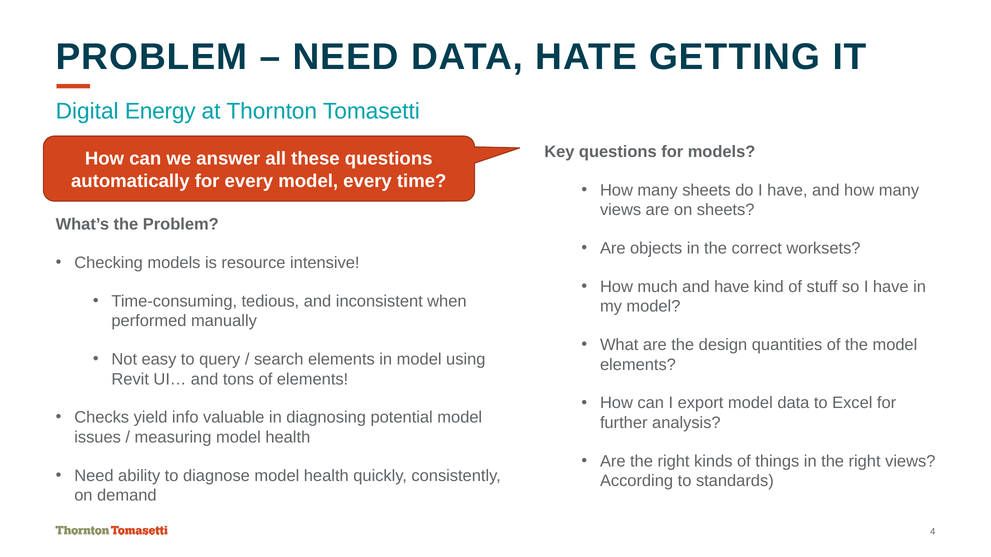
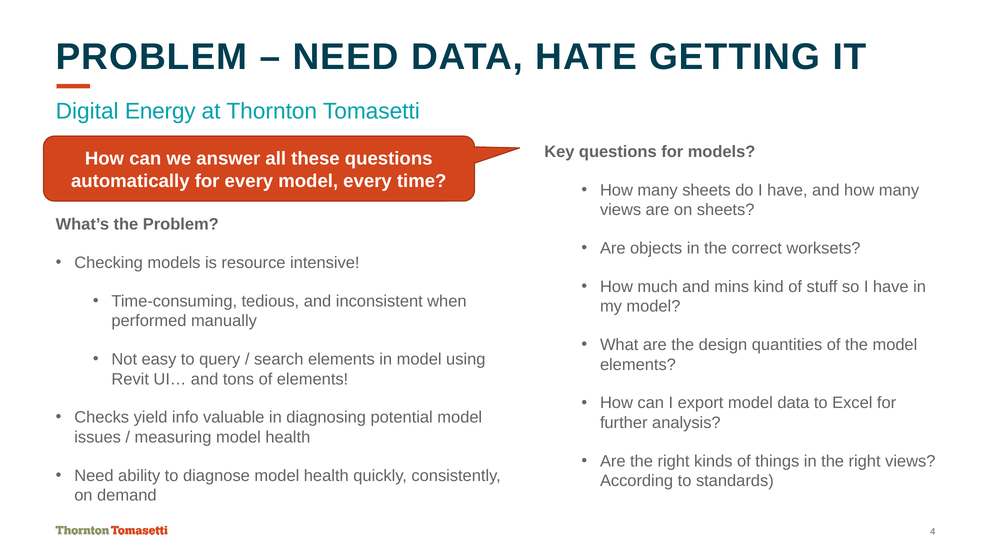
and have: have -> mins (732, 287)
